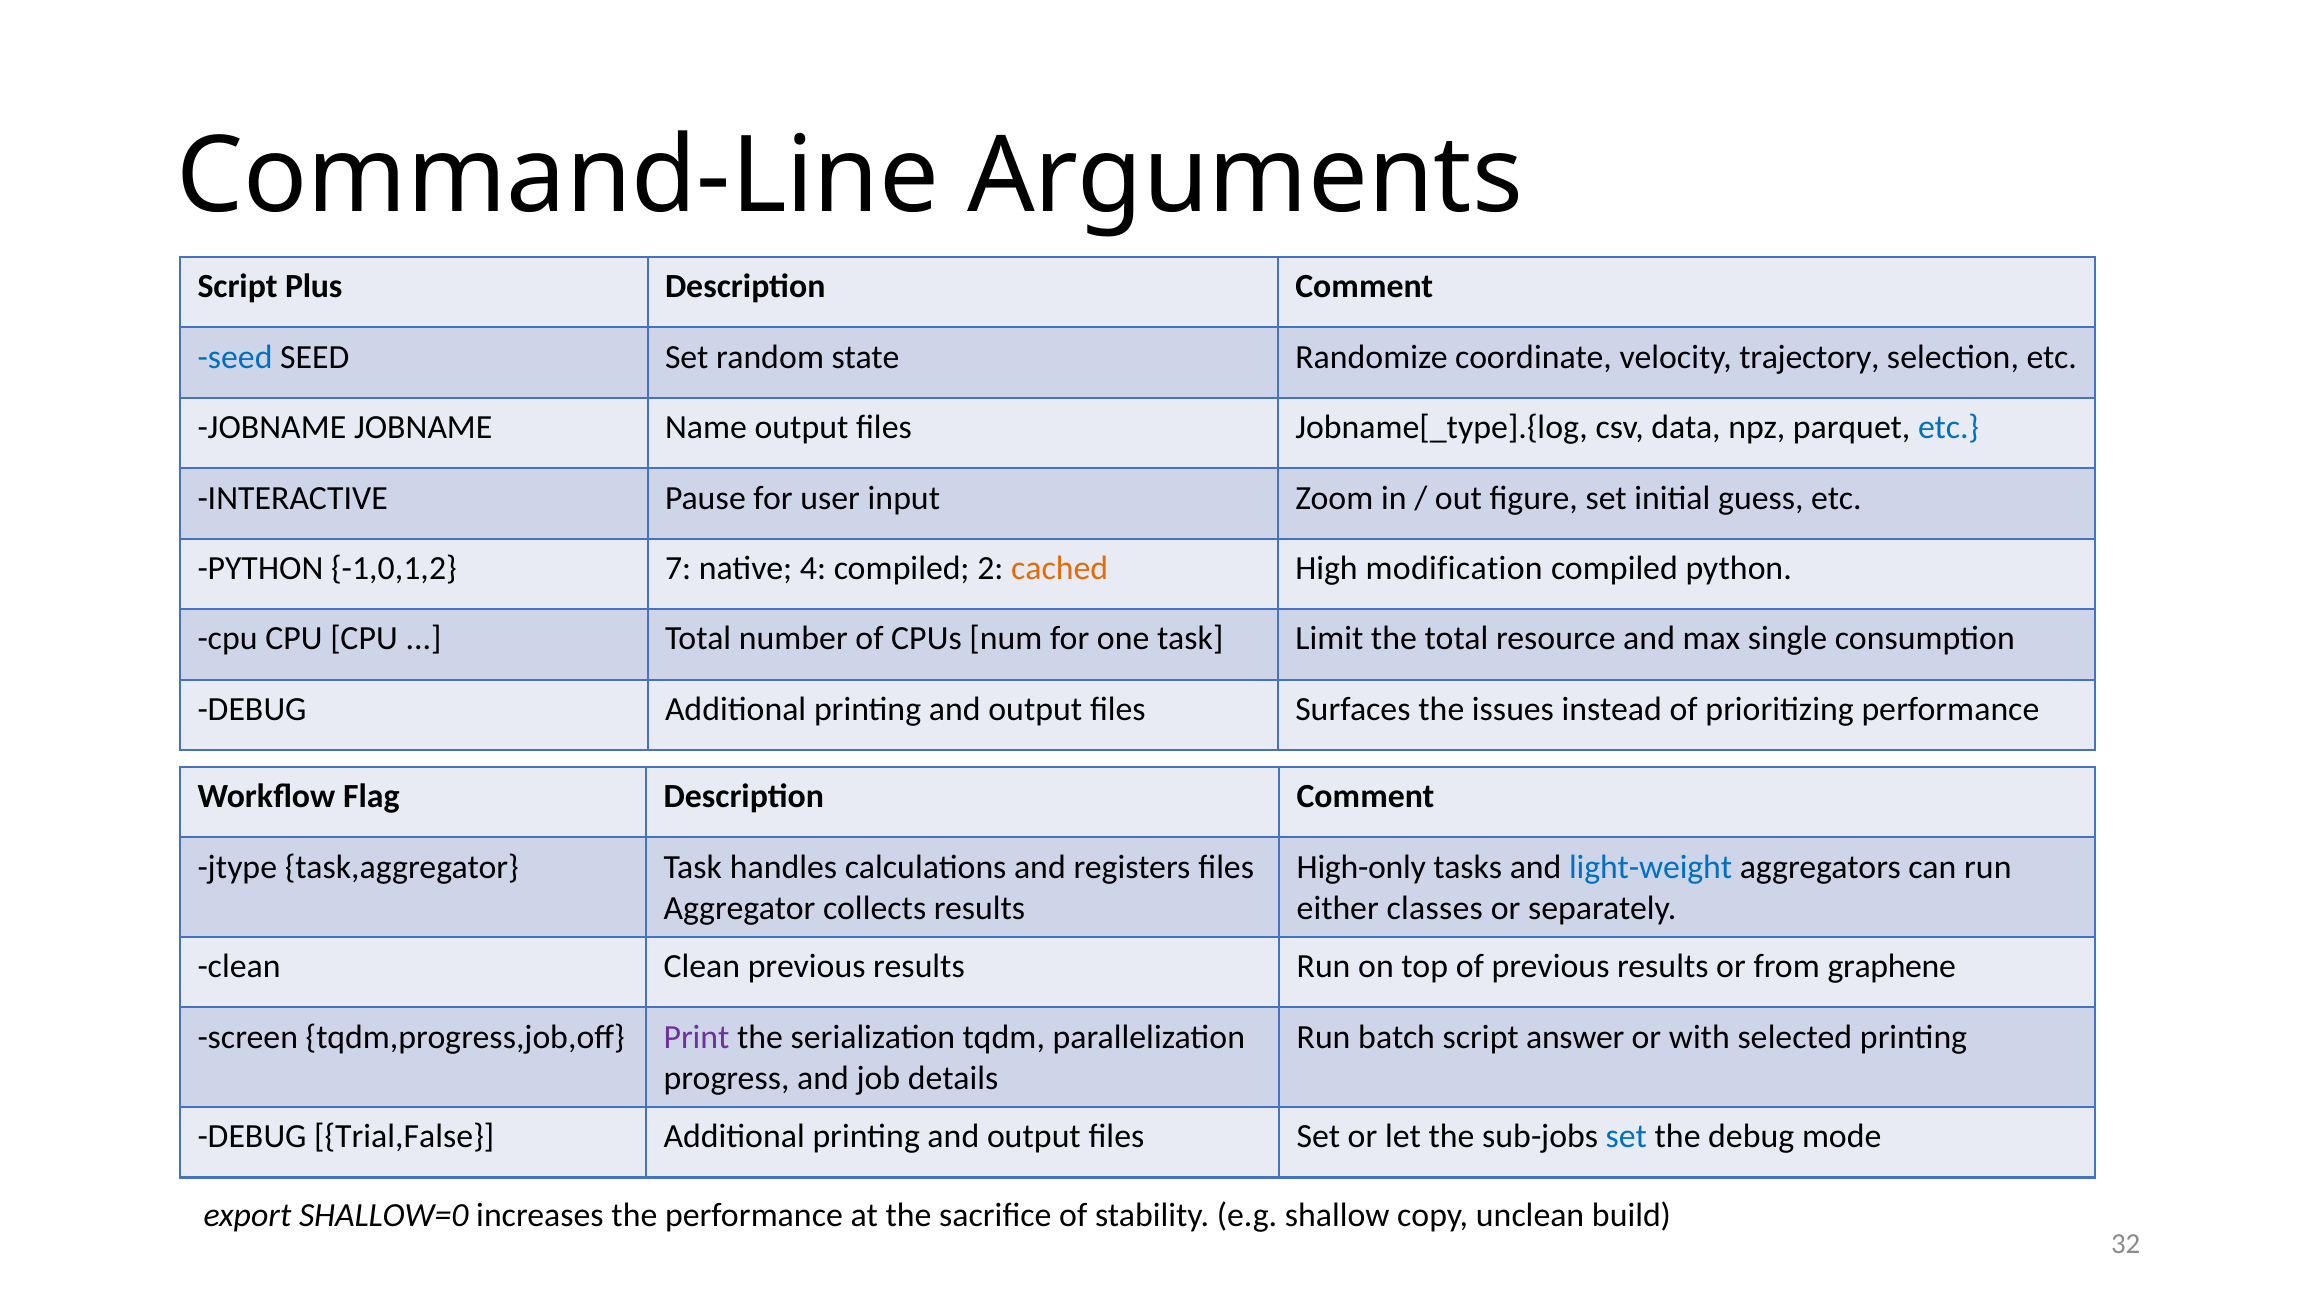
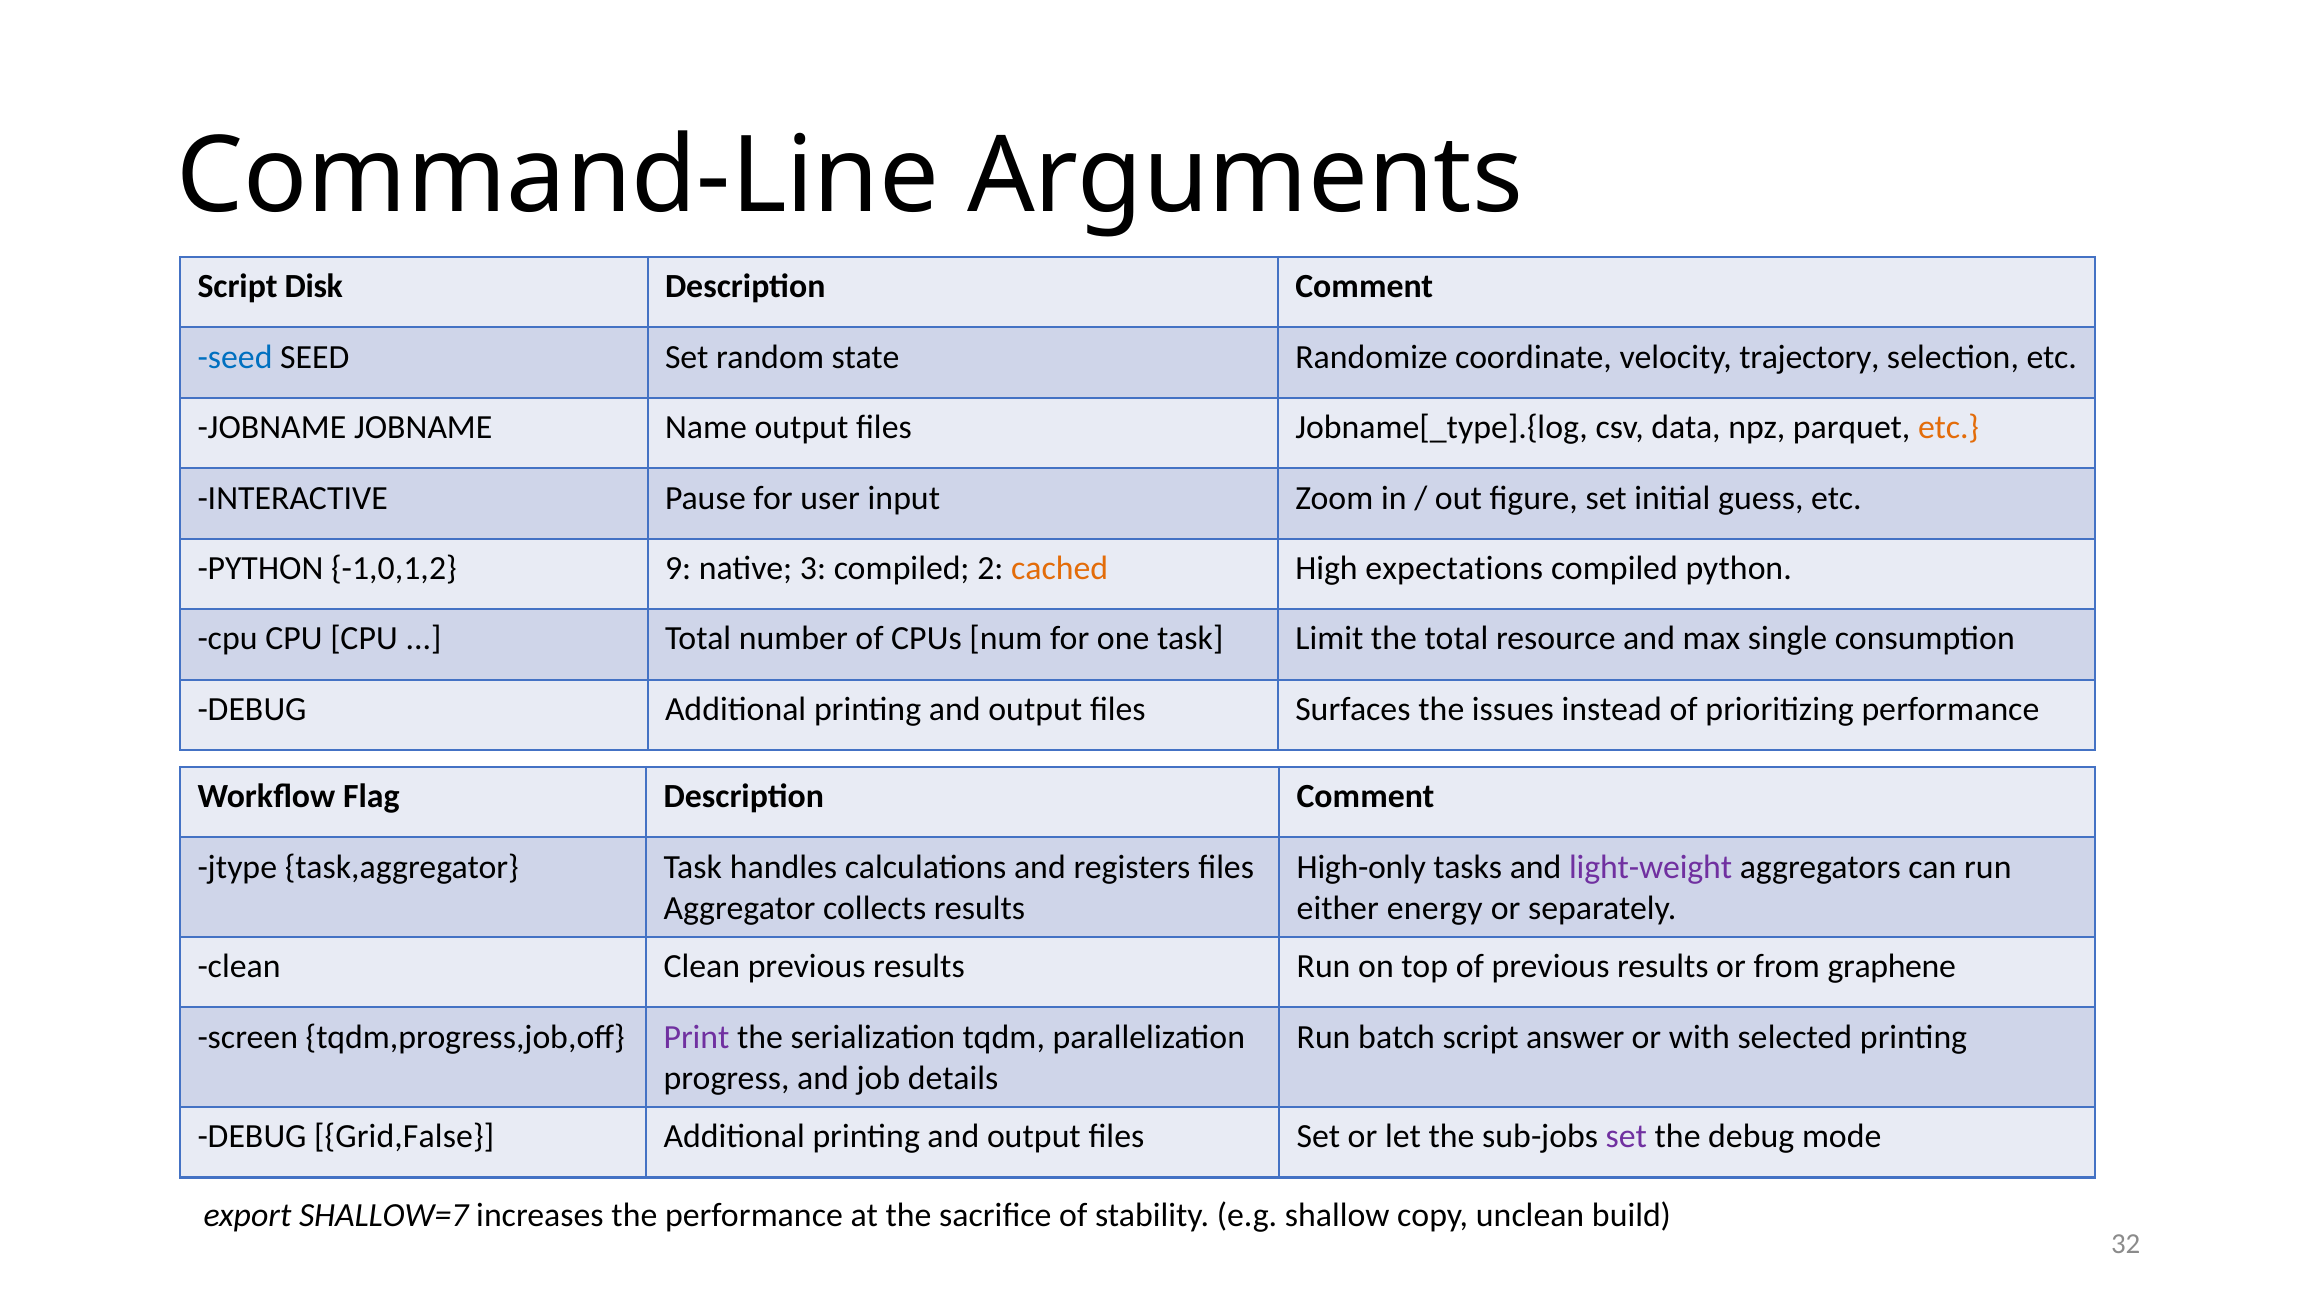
Plus: Plus -> Disk (314, 287)
etc colour: blue -> orange (1949, 428)
7: 7 -> 9 (678, 569)
4: 4 -> 3 (813, 569)
modification: modification -> expectations (1454, 569)
light-weight colour: blue -> purple (1651, 867)
classes: classes -> energy (1435, 908)
Trial,False: Trial,False -> Grid,False (404, 1137)
set colour: blue -> purple (1626, 1137)
SHALLOW=0: SHALLOW=0 -> SHALLOW=7 (384, 1215)
